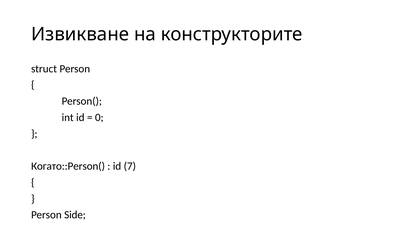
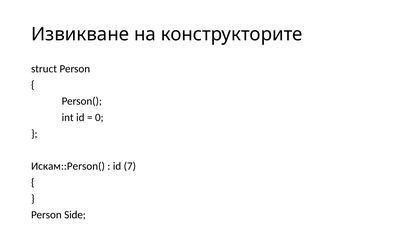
Когато::Person(: Когато::Person( -> Искам::Person( (68, 166)
